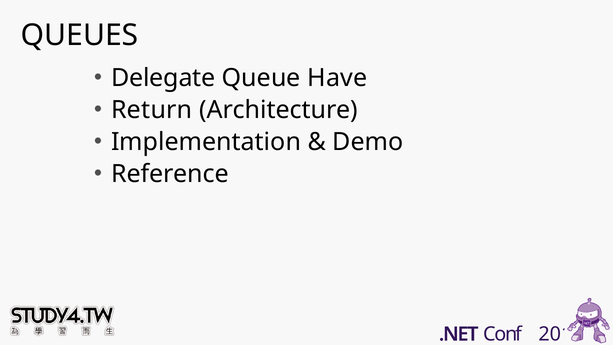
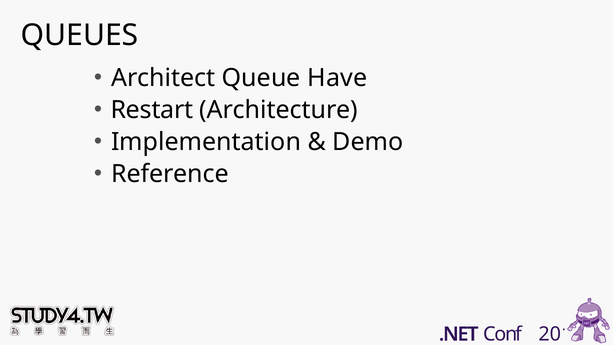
Delegate: Delegate -> Architect (163, 78)
Return: Return -> Restart (152, 110)
